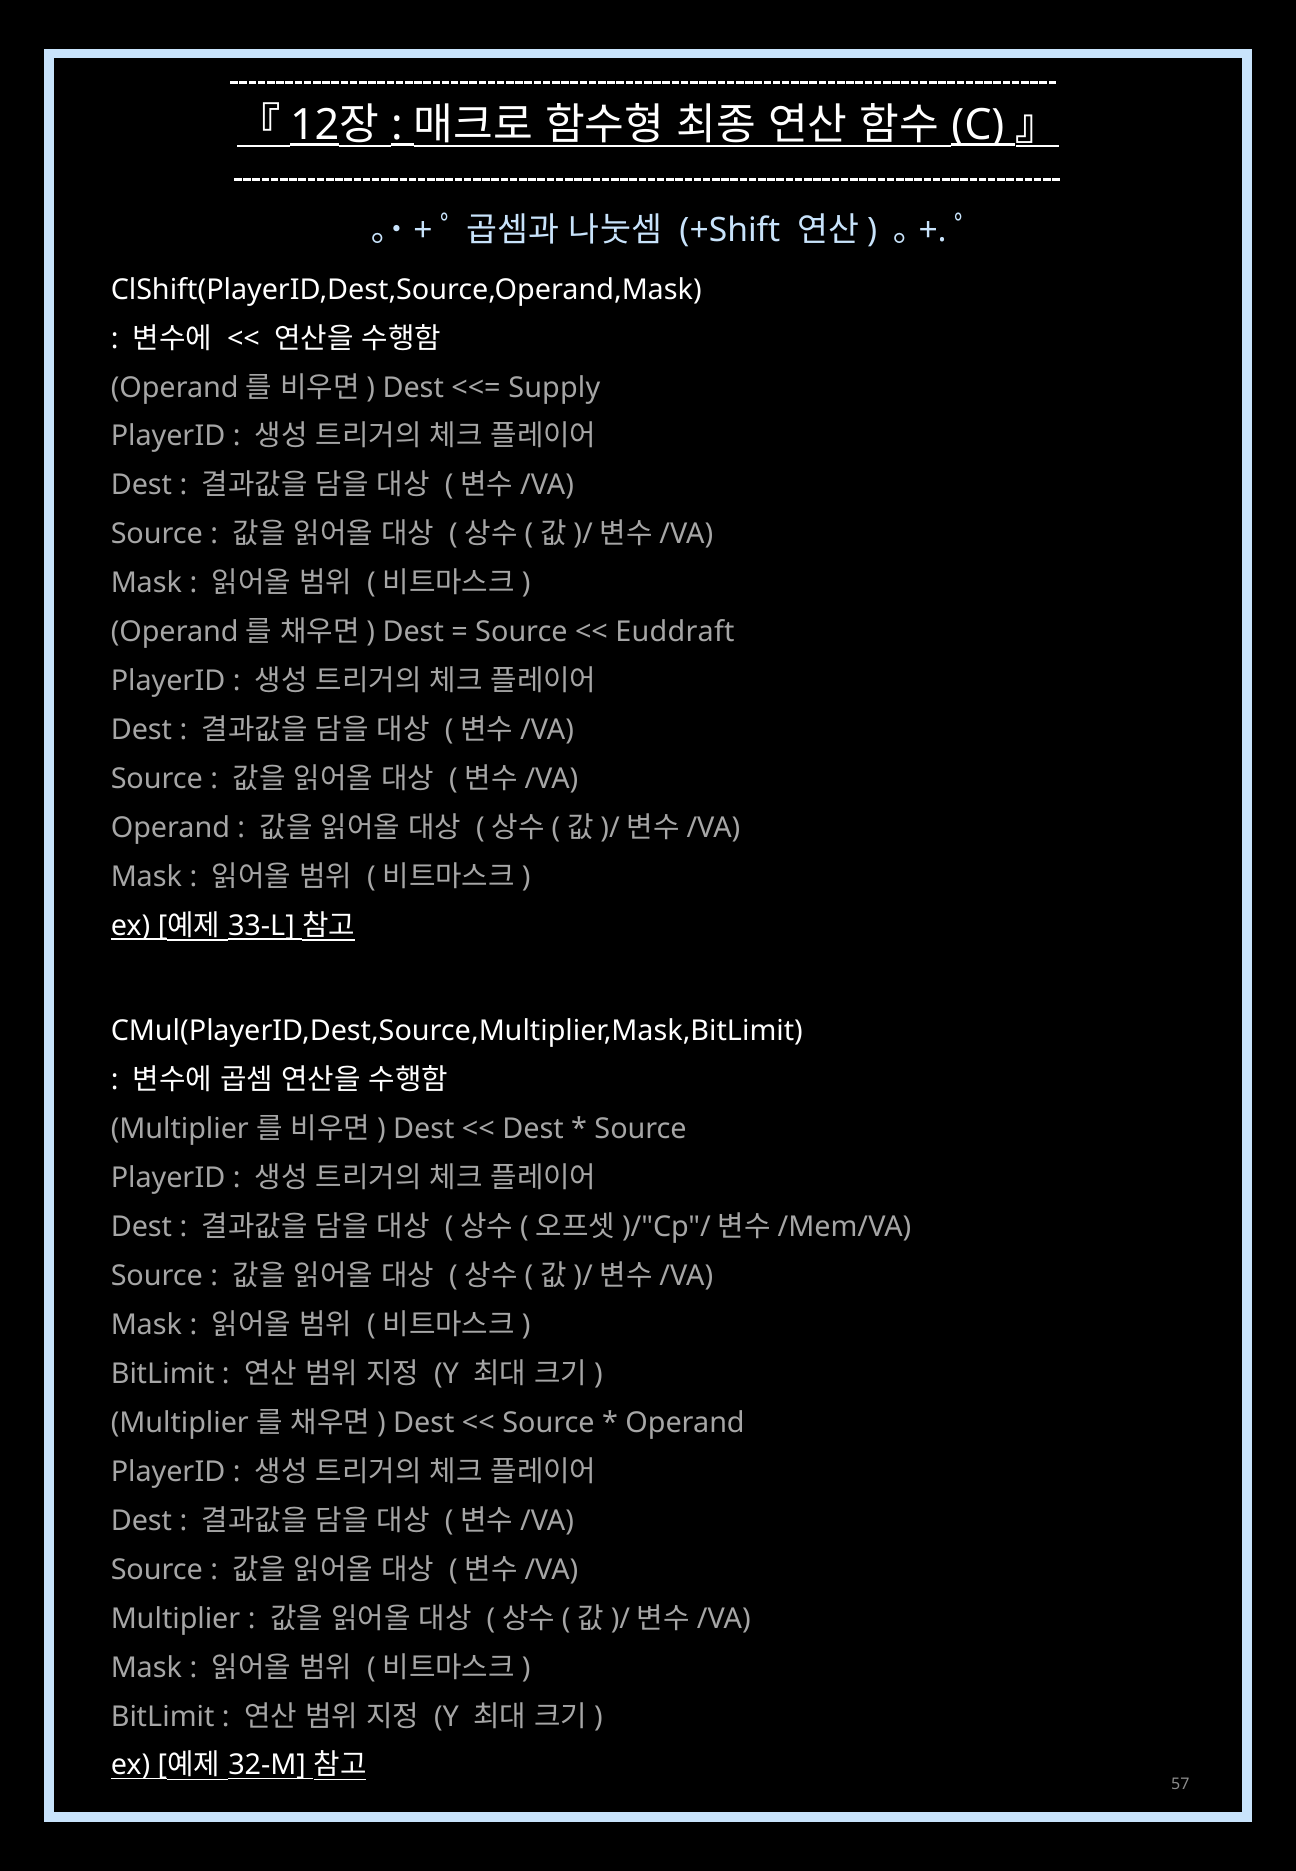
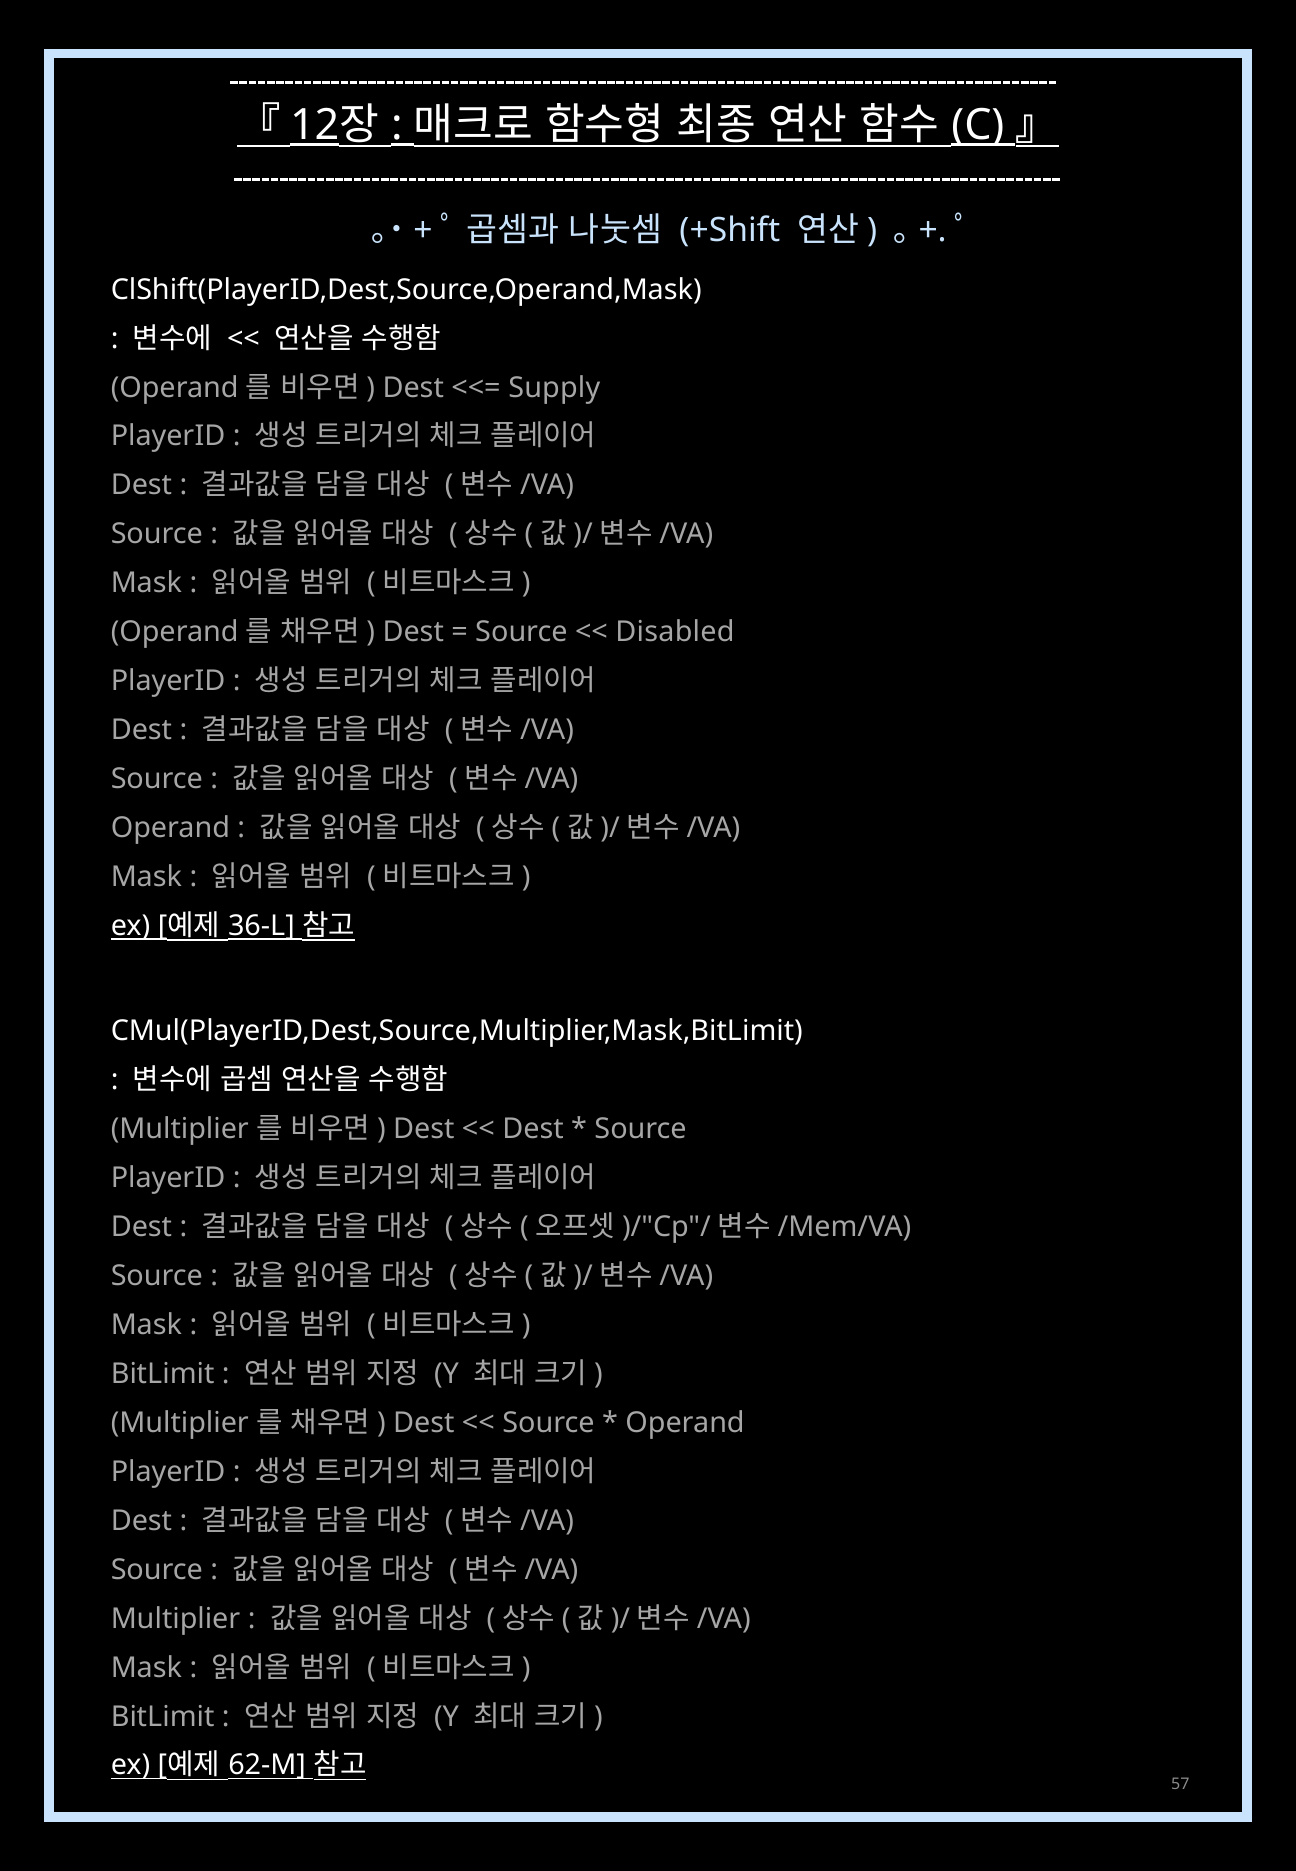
Euddraft: Euddraft -> Disabled (675, 633)
33-L: 33-L -> 36-L (261, 927)
32-M: 32-M -> 62-M (267, 1766)
